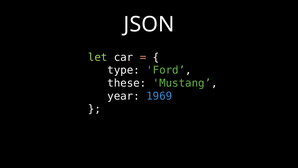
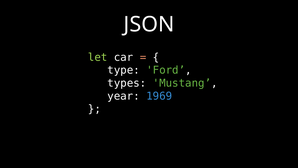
these: these -> types (127, 83)
